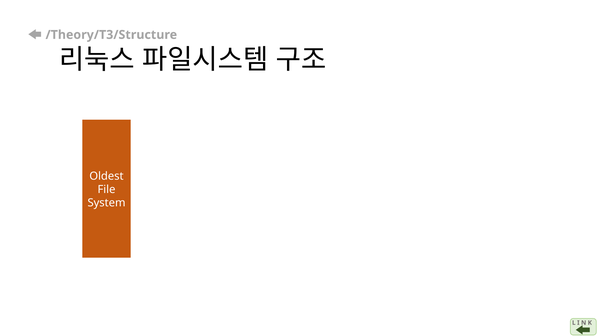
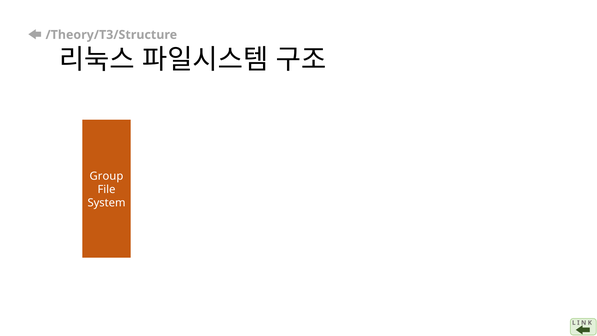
Oldest: Oldest -> Group (106, 176)
